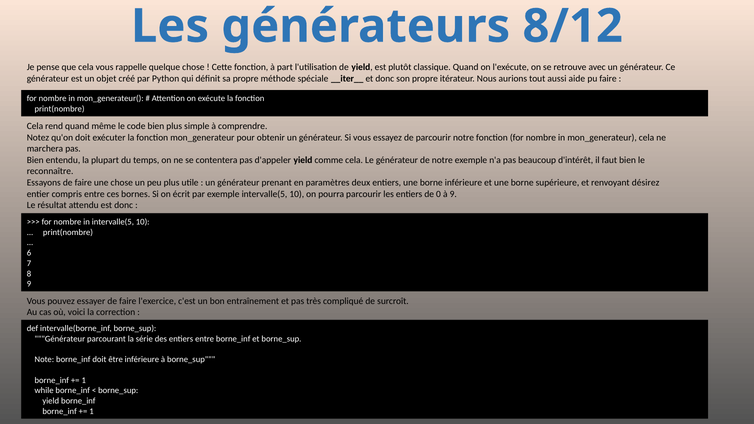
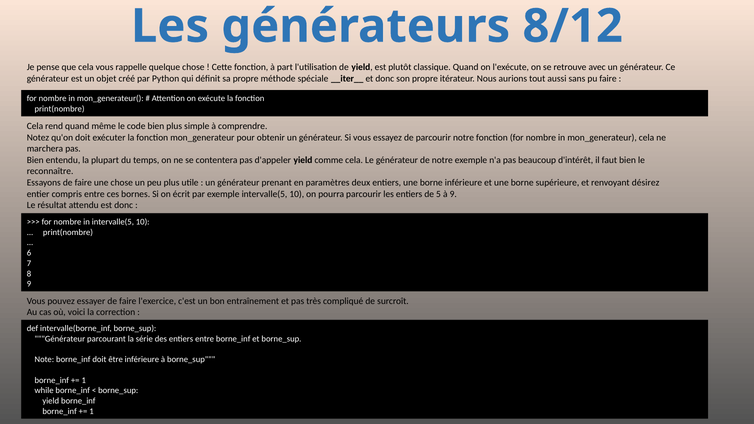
aide: aide -> sans (577, 78)
0: 0 -> 5 (439, 194)
